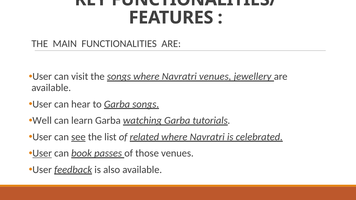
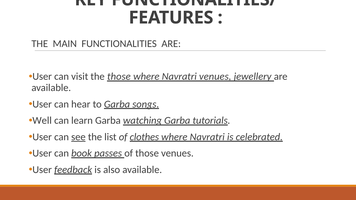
the songs: songs -> those (119, 77)
related: related -> clothes (144, 137)
User underline: present -> none (42, 153)
